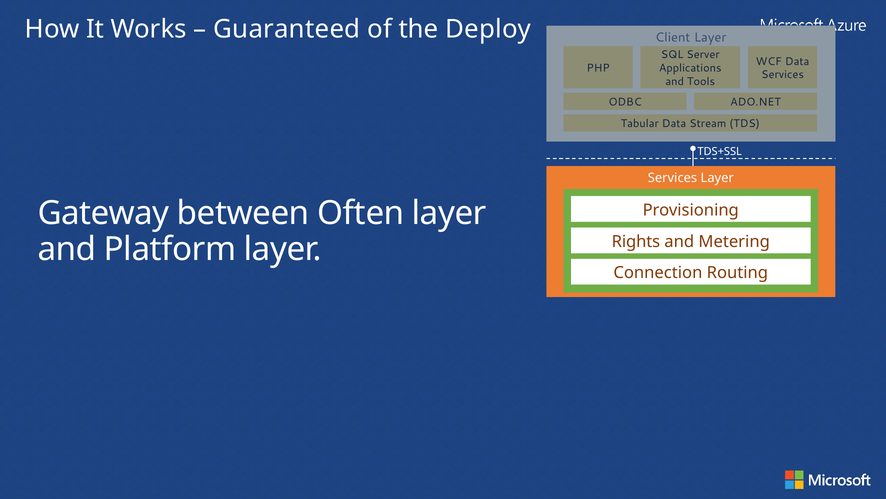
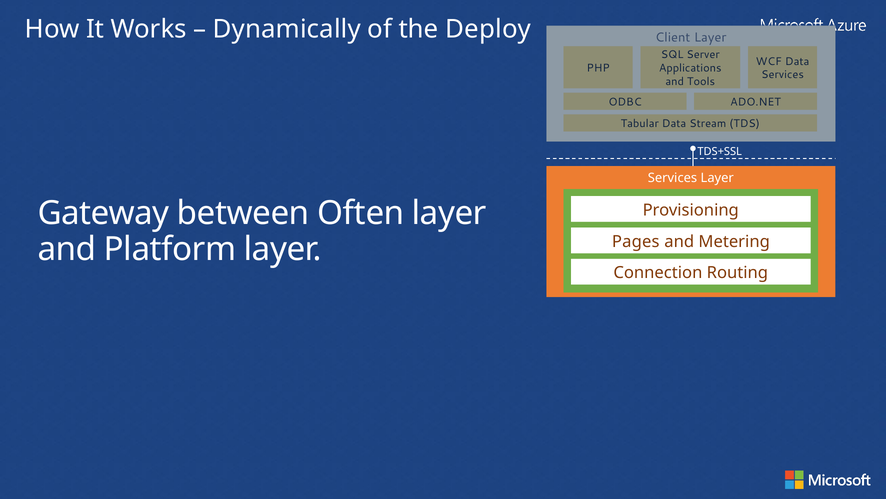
Guaranteed: Guaranteed -> Dynamically (287, 29)
Rights: Rights -> Pages (636, 241)
